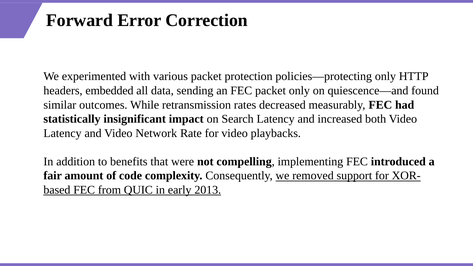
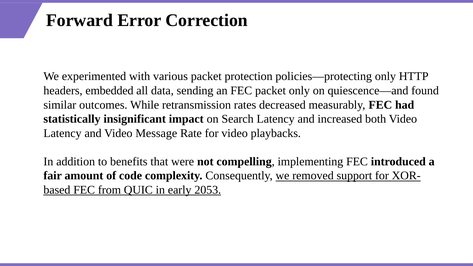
Network: Network -> Message (156, 133)
2013: 2013 -> 2053 (208, 190)
